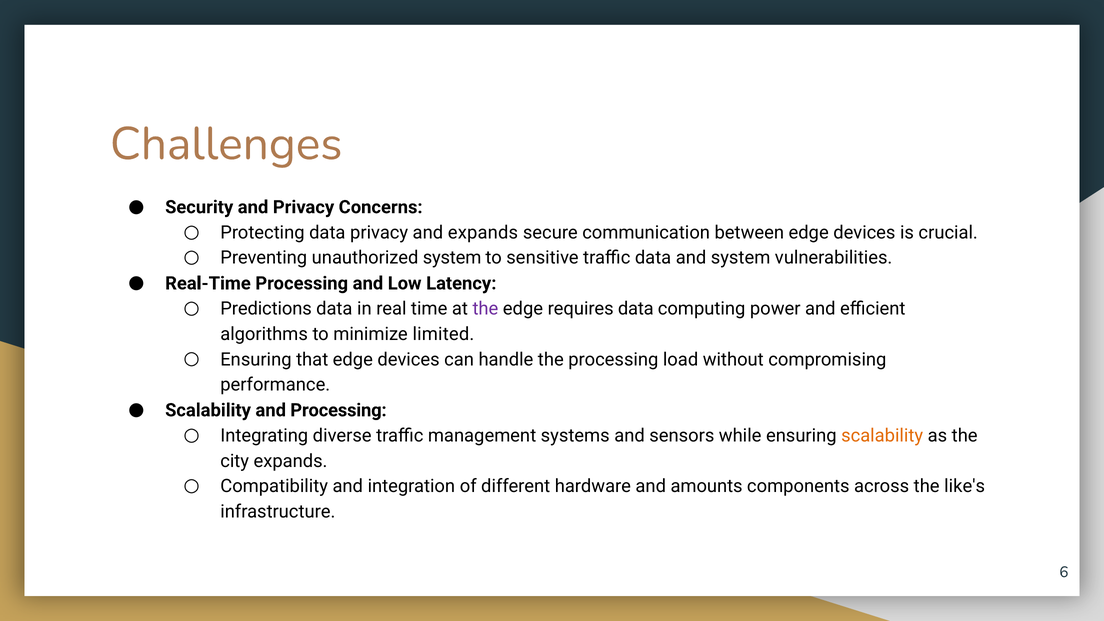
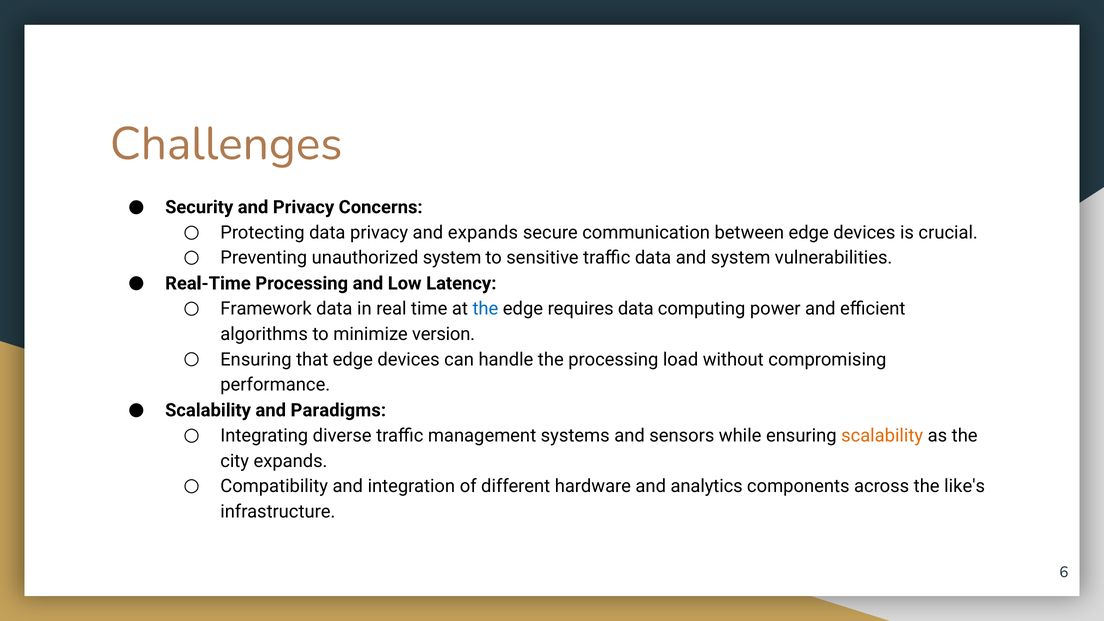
Predictions: Predictions -> Framework (266, 309)
the colour: purple -> blue (485, 309)
limited: limited -> version (444, 334)
and Processing: Processing -> Paradigms (338, 410)
amounts: amounts -> analytics (707, 486)
